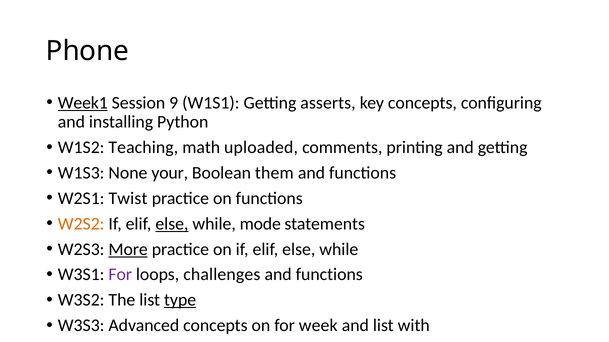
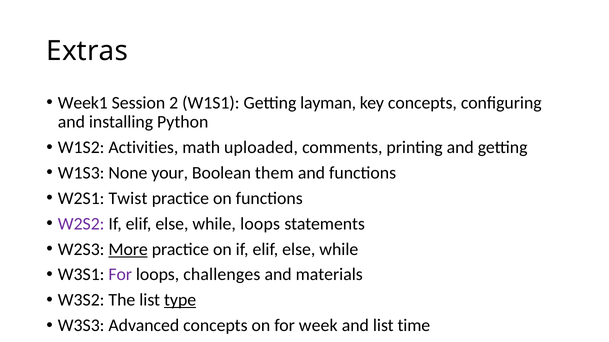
Phone: Phone -> Extras (87, 51)
Week1 underline: present -> none (83, 103)
9: 9 -> 2 (174, 103)
asserts: asserts -> layman (328, 103)
Teaching: Teaching -> Activities (143, 148)
W2S2 colour: orange -> purple (81, 224)
else underline: present -> none (172, 224)
while mode: mode -> loops (260, 224)
functions: functions -> materials (329, 275)
with: with -> time (414, 326)
